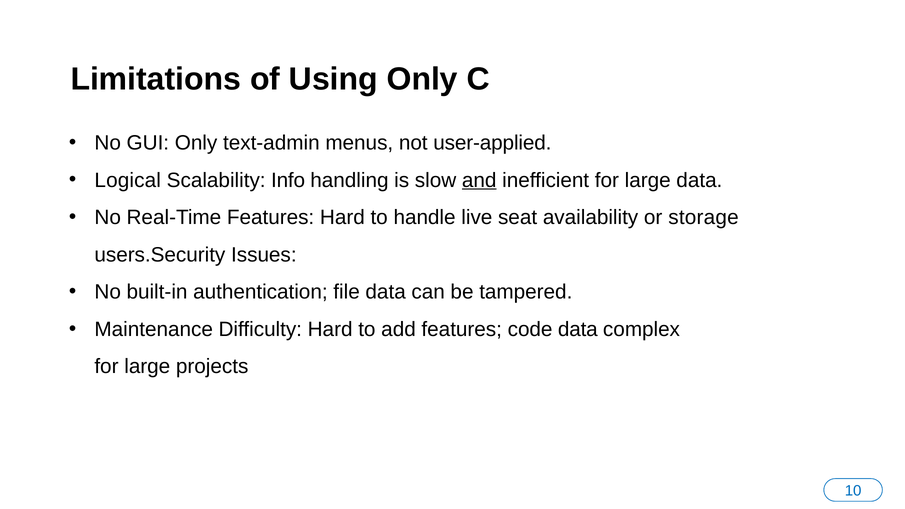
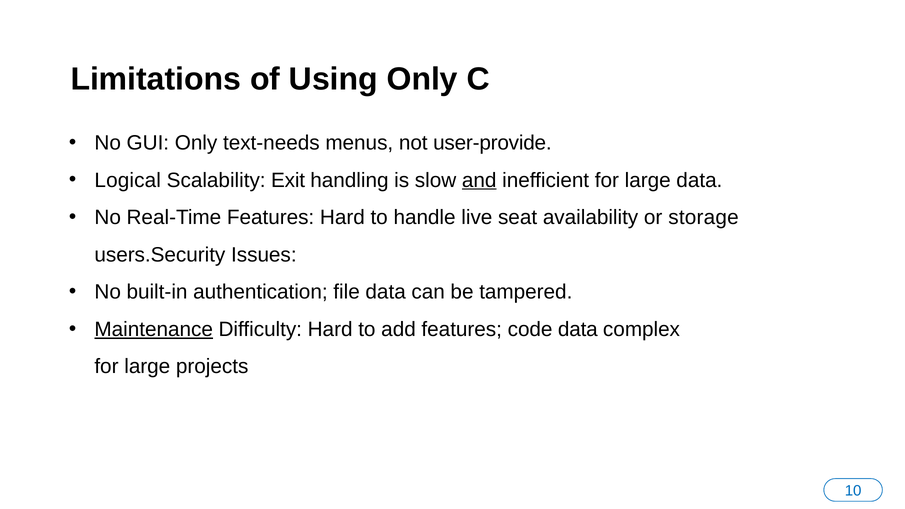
text-admin: text-admin -> text-needs (271, 143)
user-applied: user-applied -> user-provide (492, 143)
Info: Info -> Exit (288, 180)
Maintenance underline: none -> present (154, 329)
